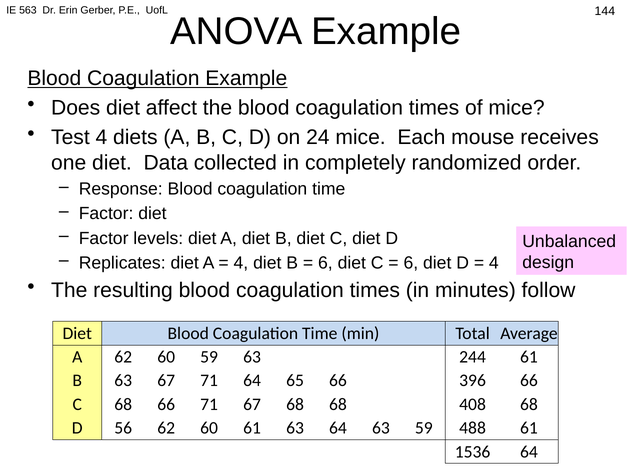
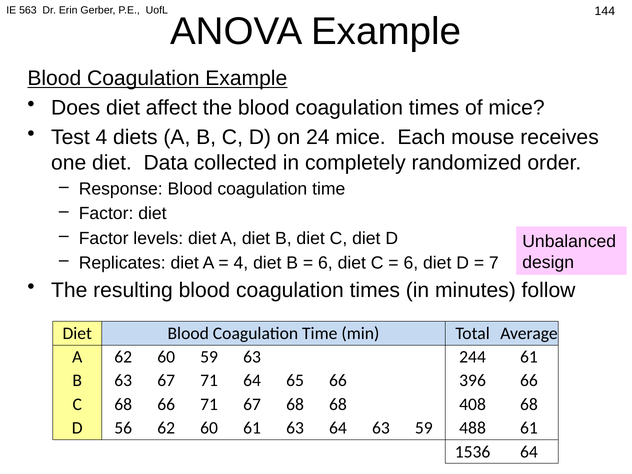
4: 4 -> 7 (494, 263)
